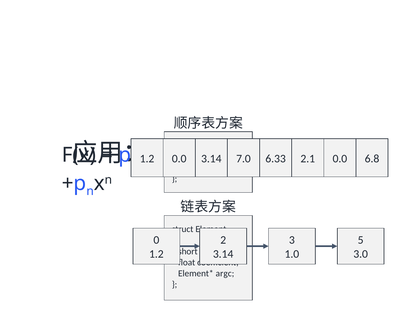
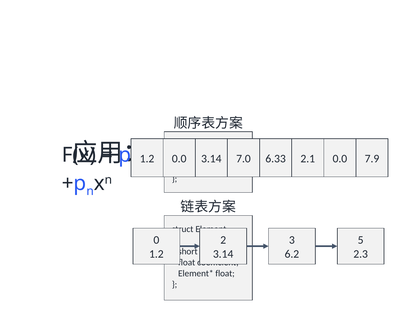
6.8: 6.8 -> 7.9 (372, 159)
1.0: 1.0 -> 6.2 (292, 254)
3.0: 3.0 -> 2.3 (361, 254)
argc: argc -> float (225, 274)
